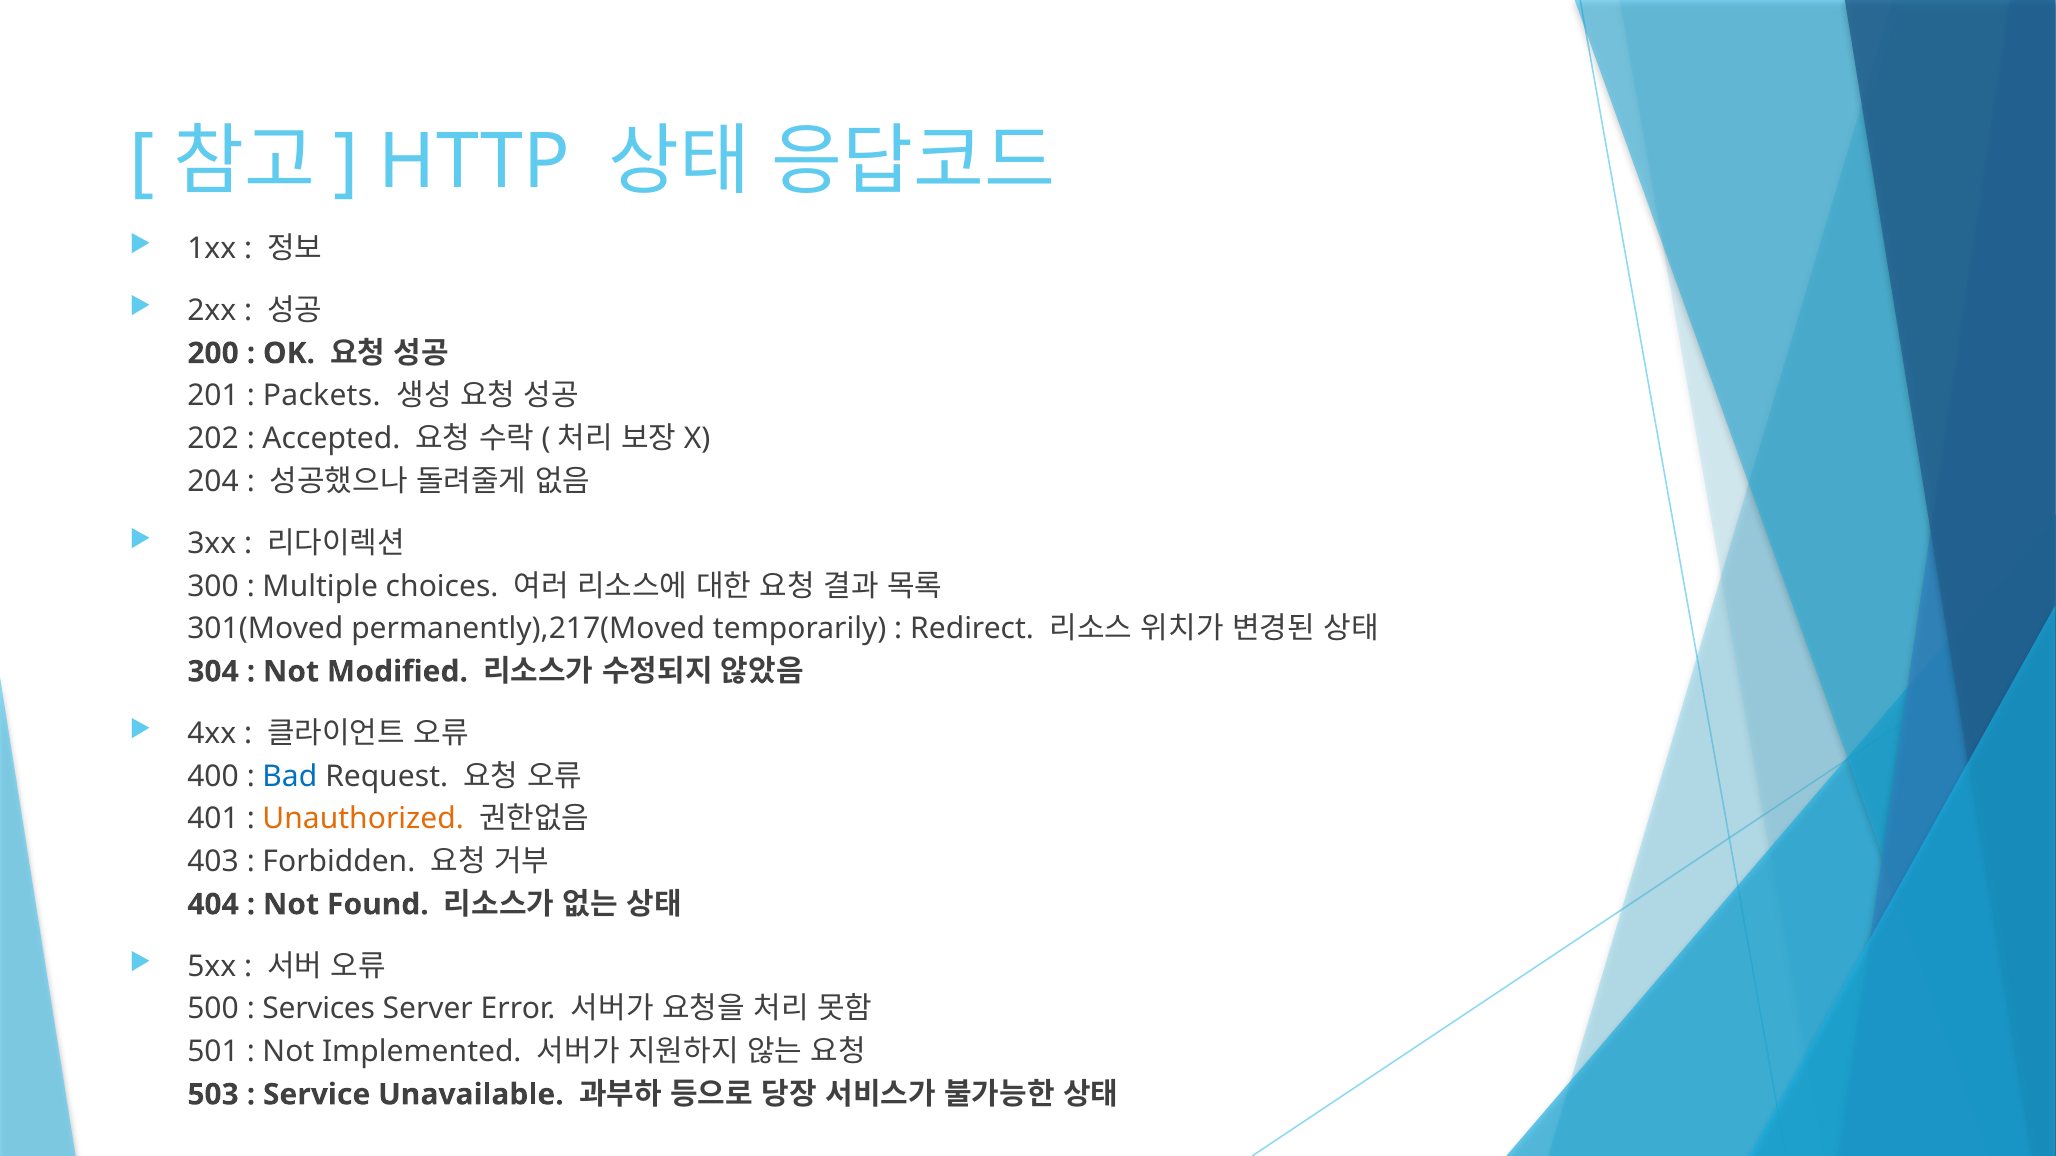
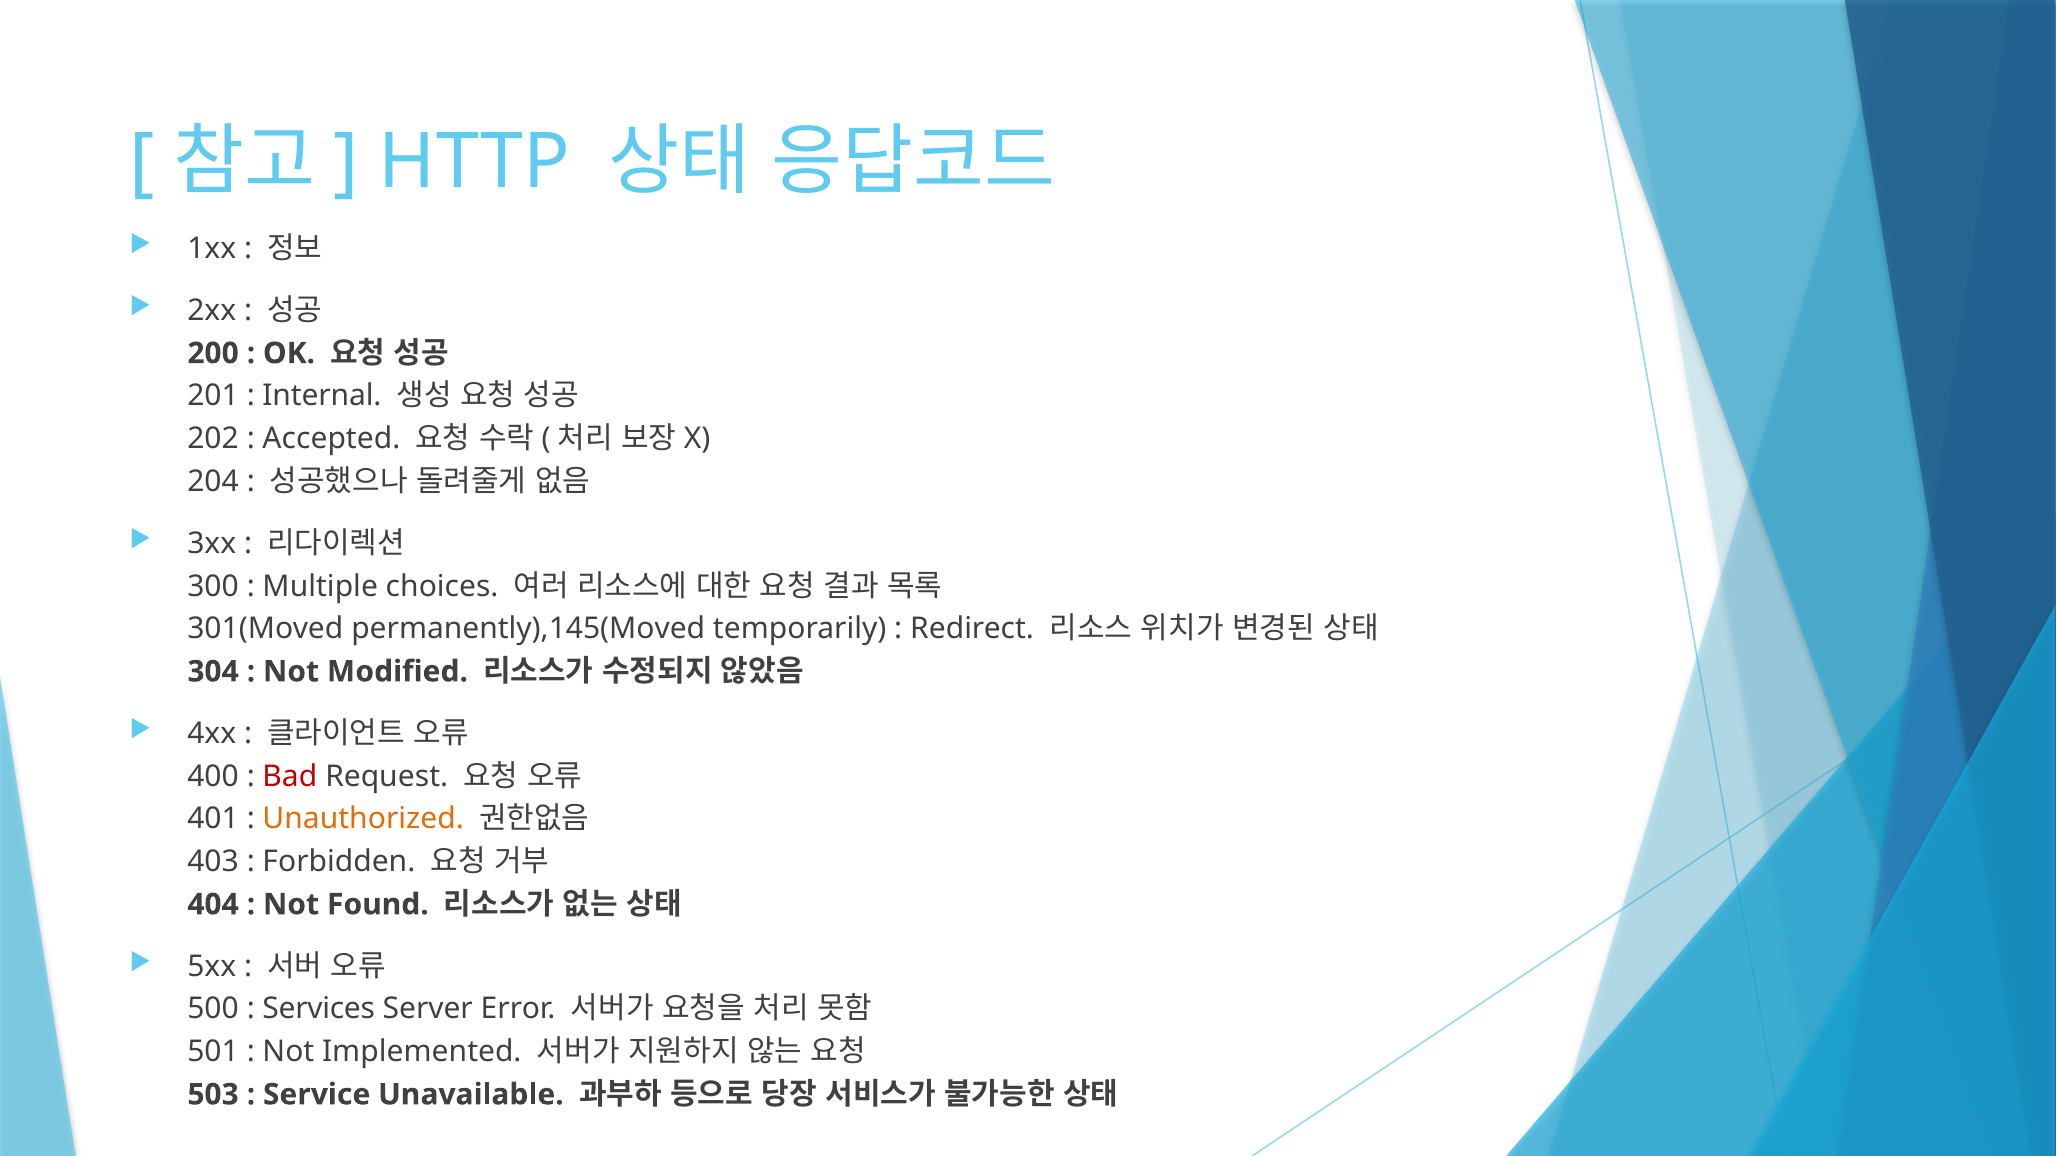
Packets: Packets -> Internal (322, 396)
permanently),217(Moved: permanently),217(Moved -> permanently),145(Moved (528, 629)
Bad colour: blue -> red (290, 777)
